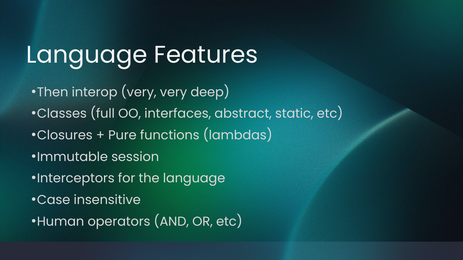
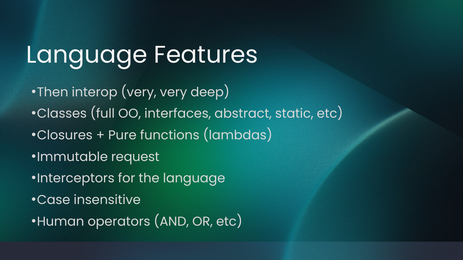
session: session -> request (135, 157)
